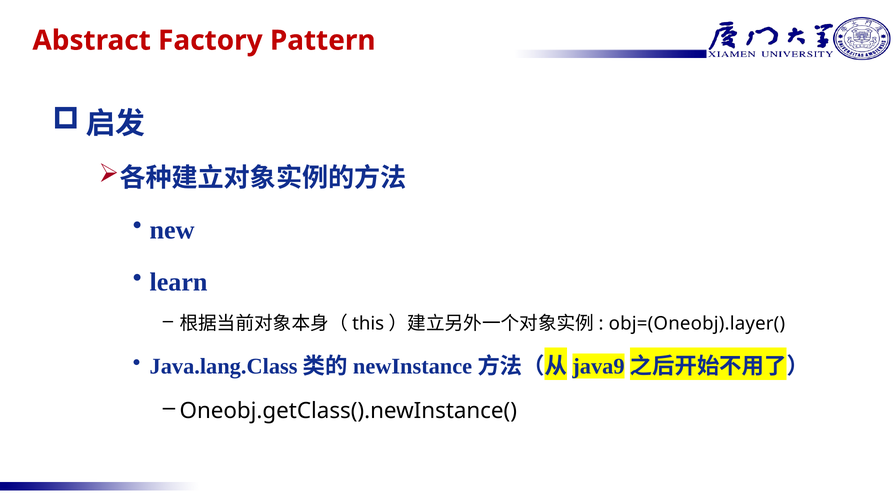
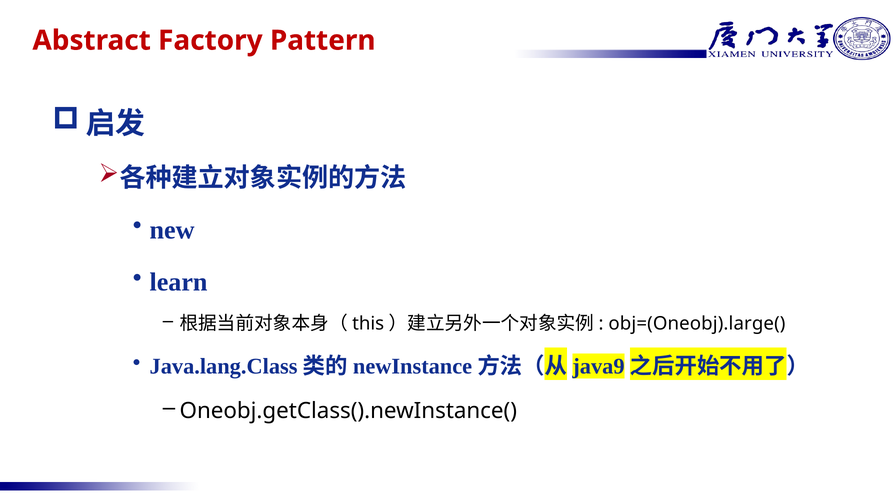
obj=(Oneobj).layer(: obj=(Oneobj).layer( -> obj=(Oneobj).large( (697, 324)
